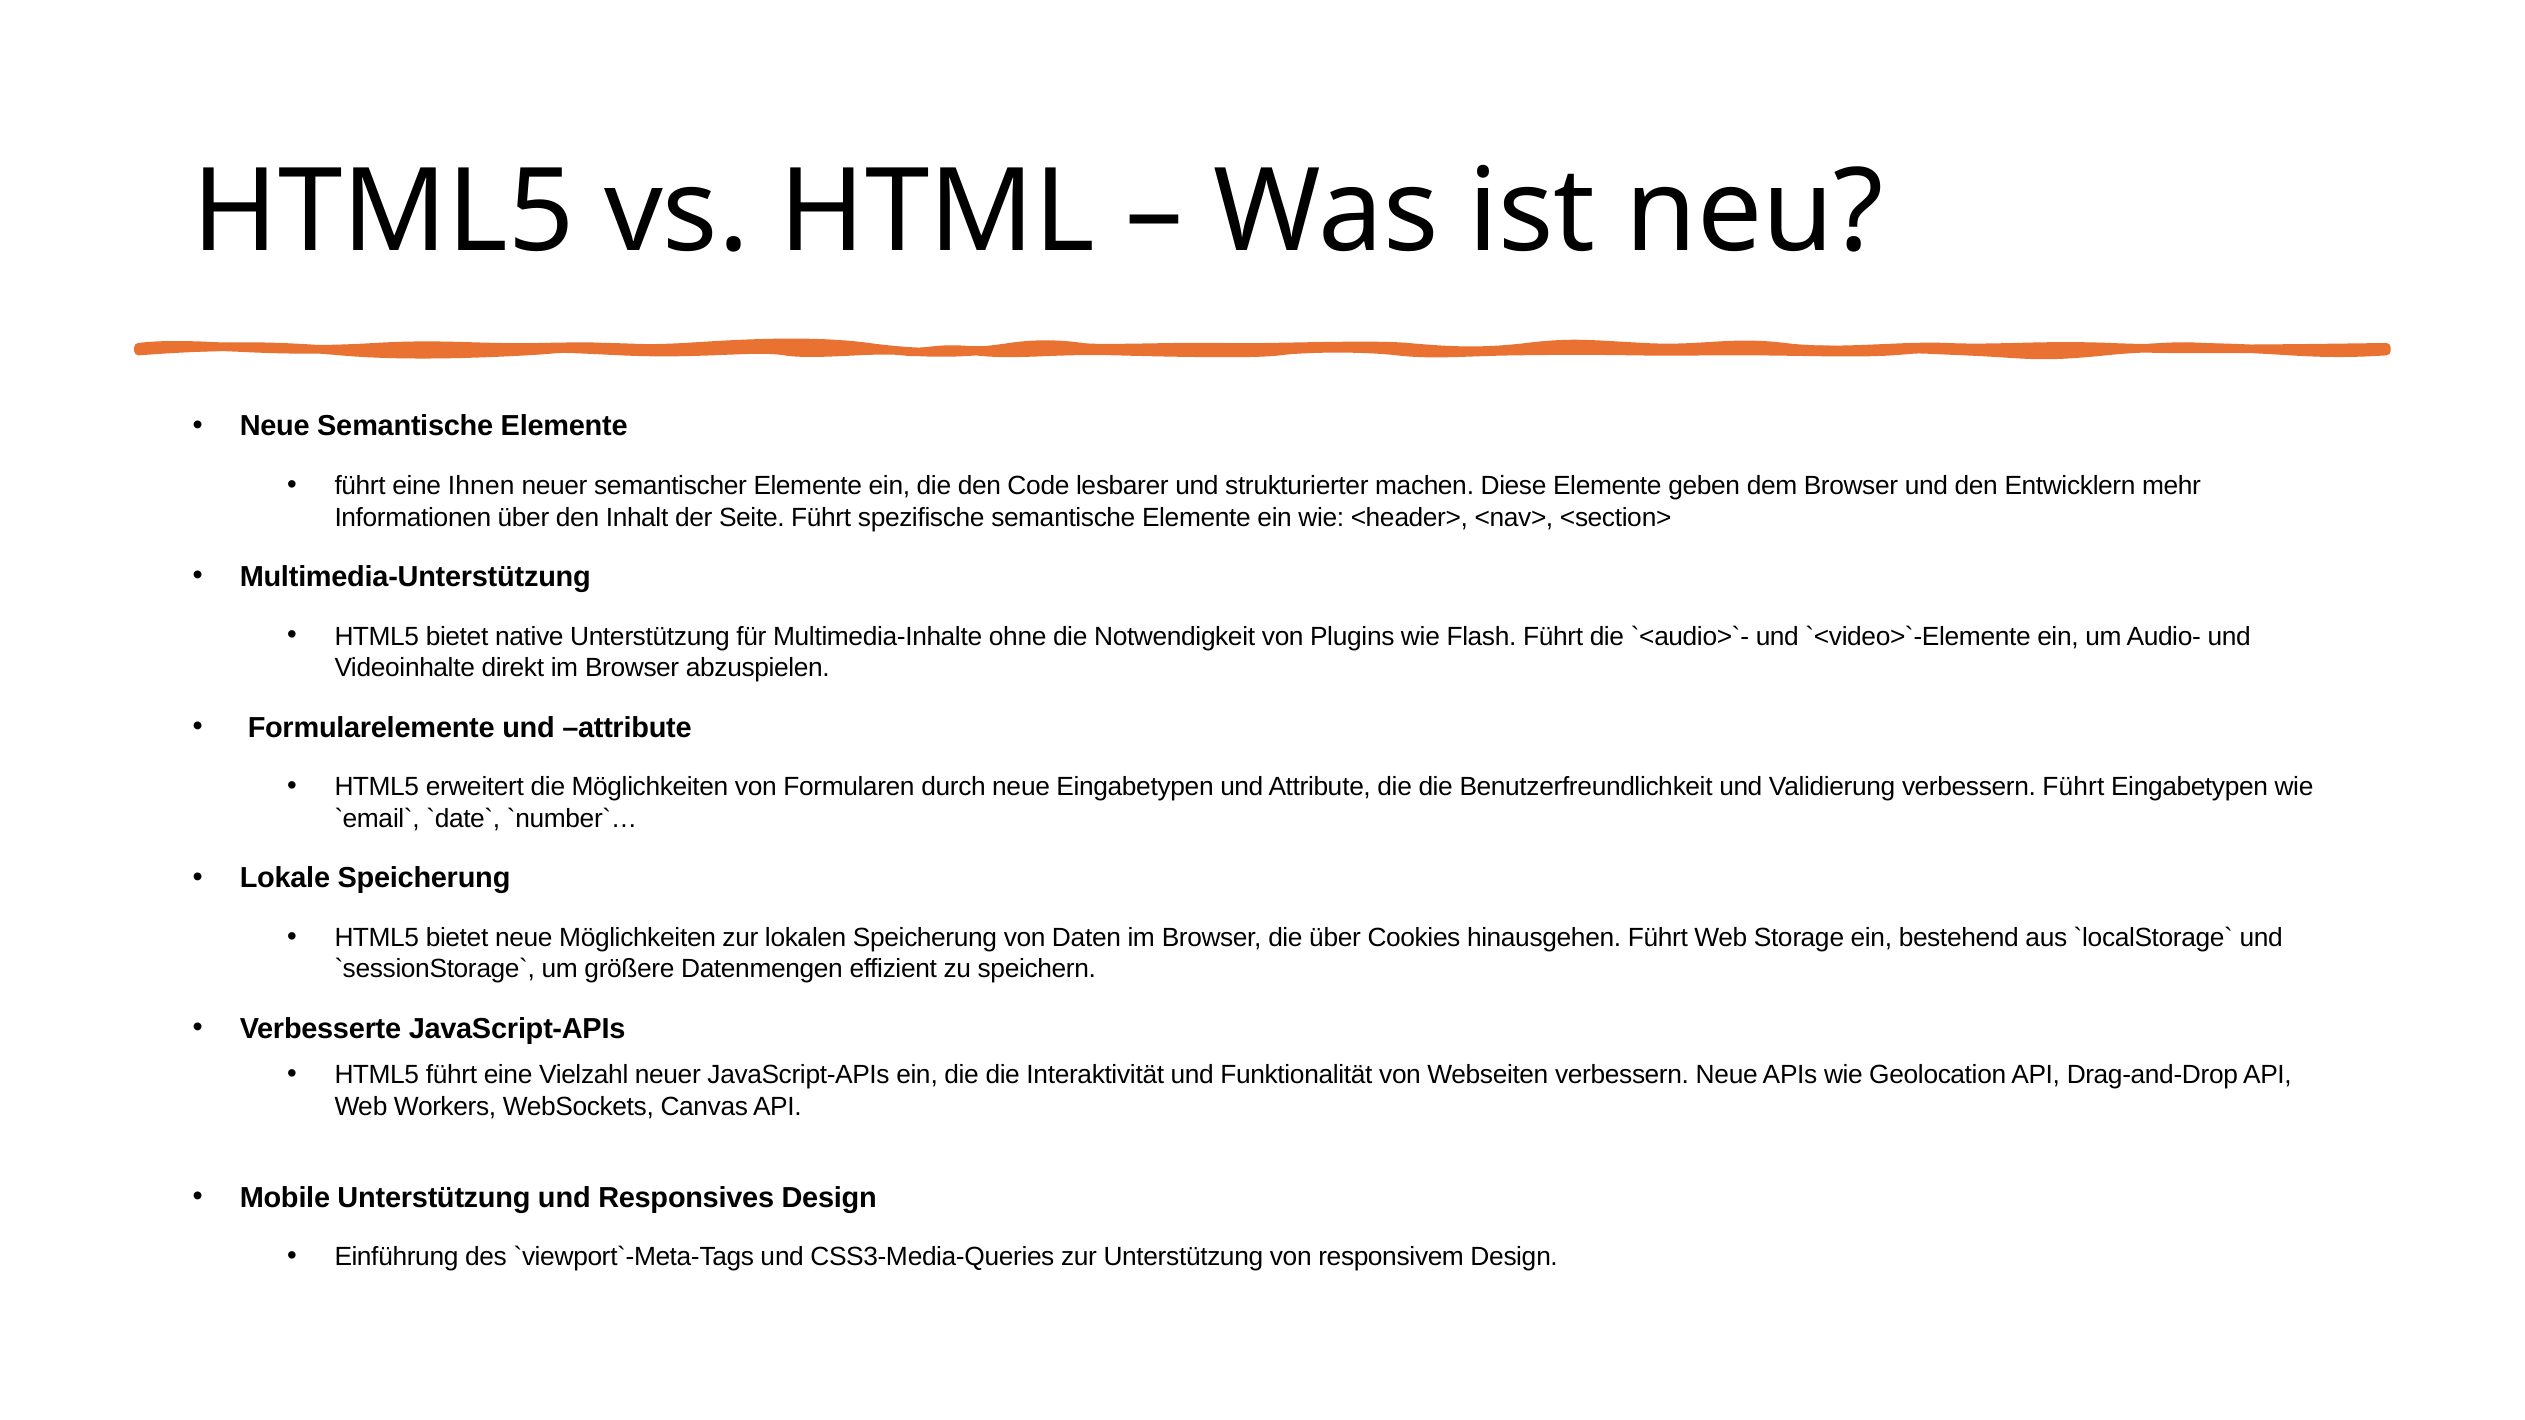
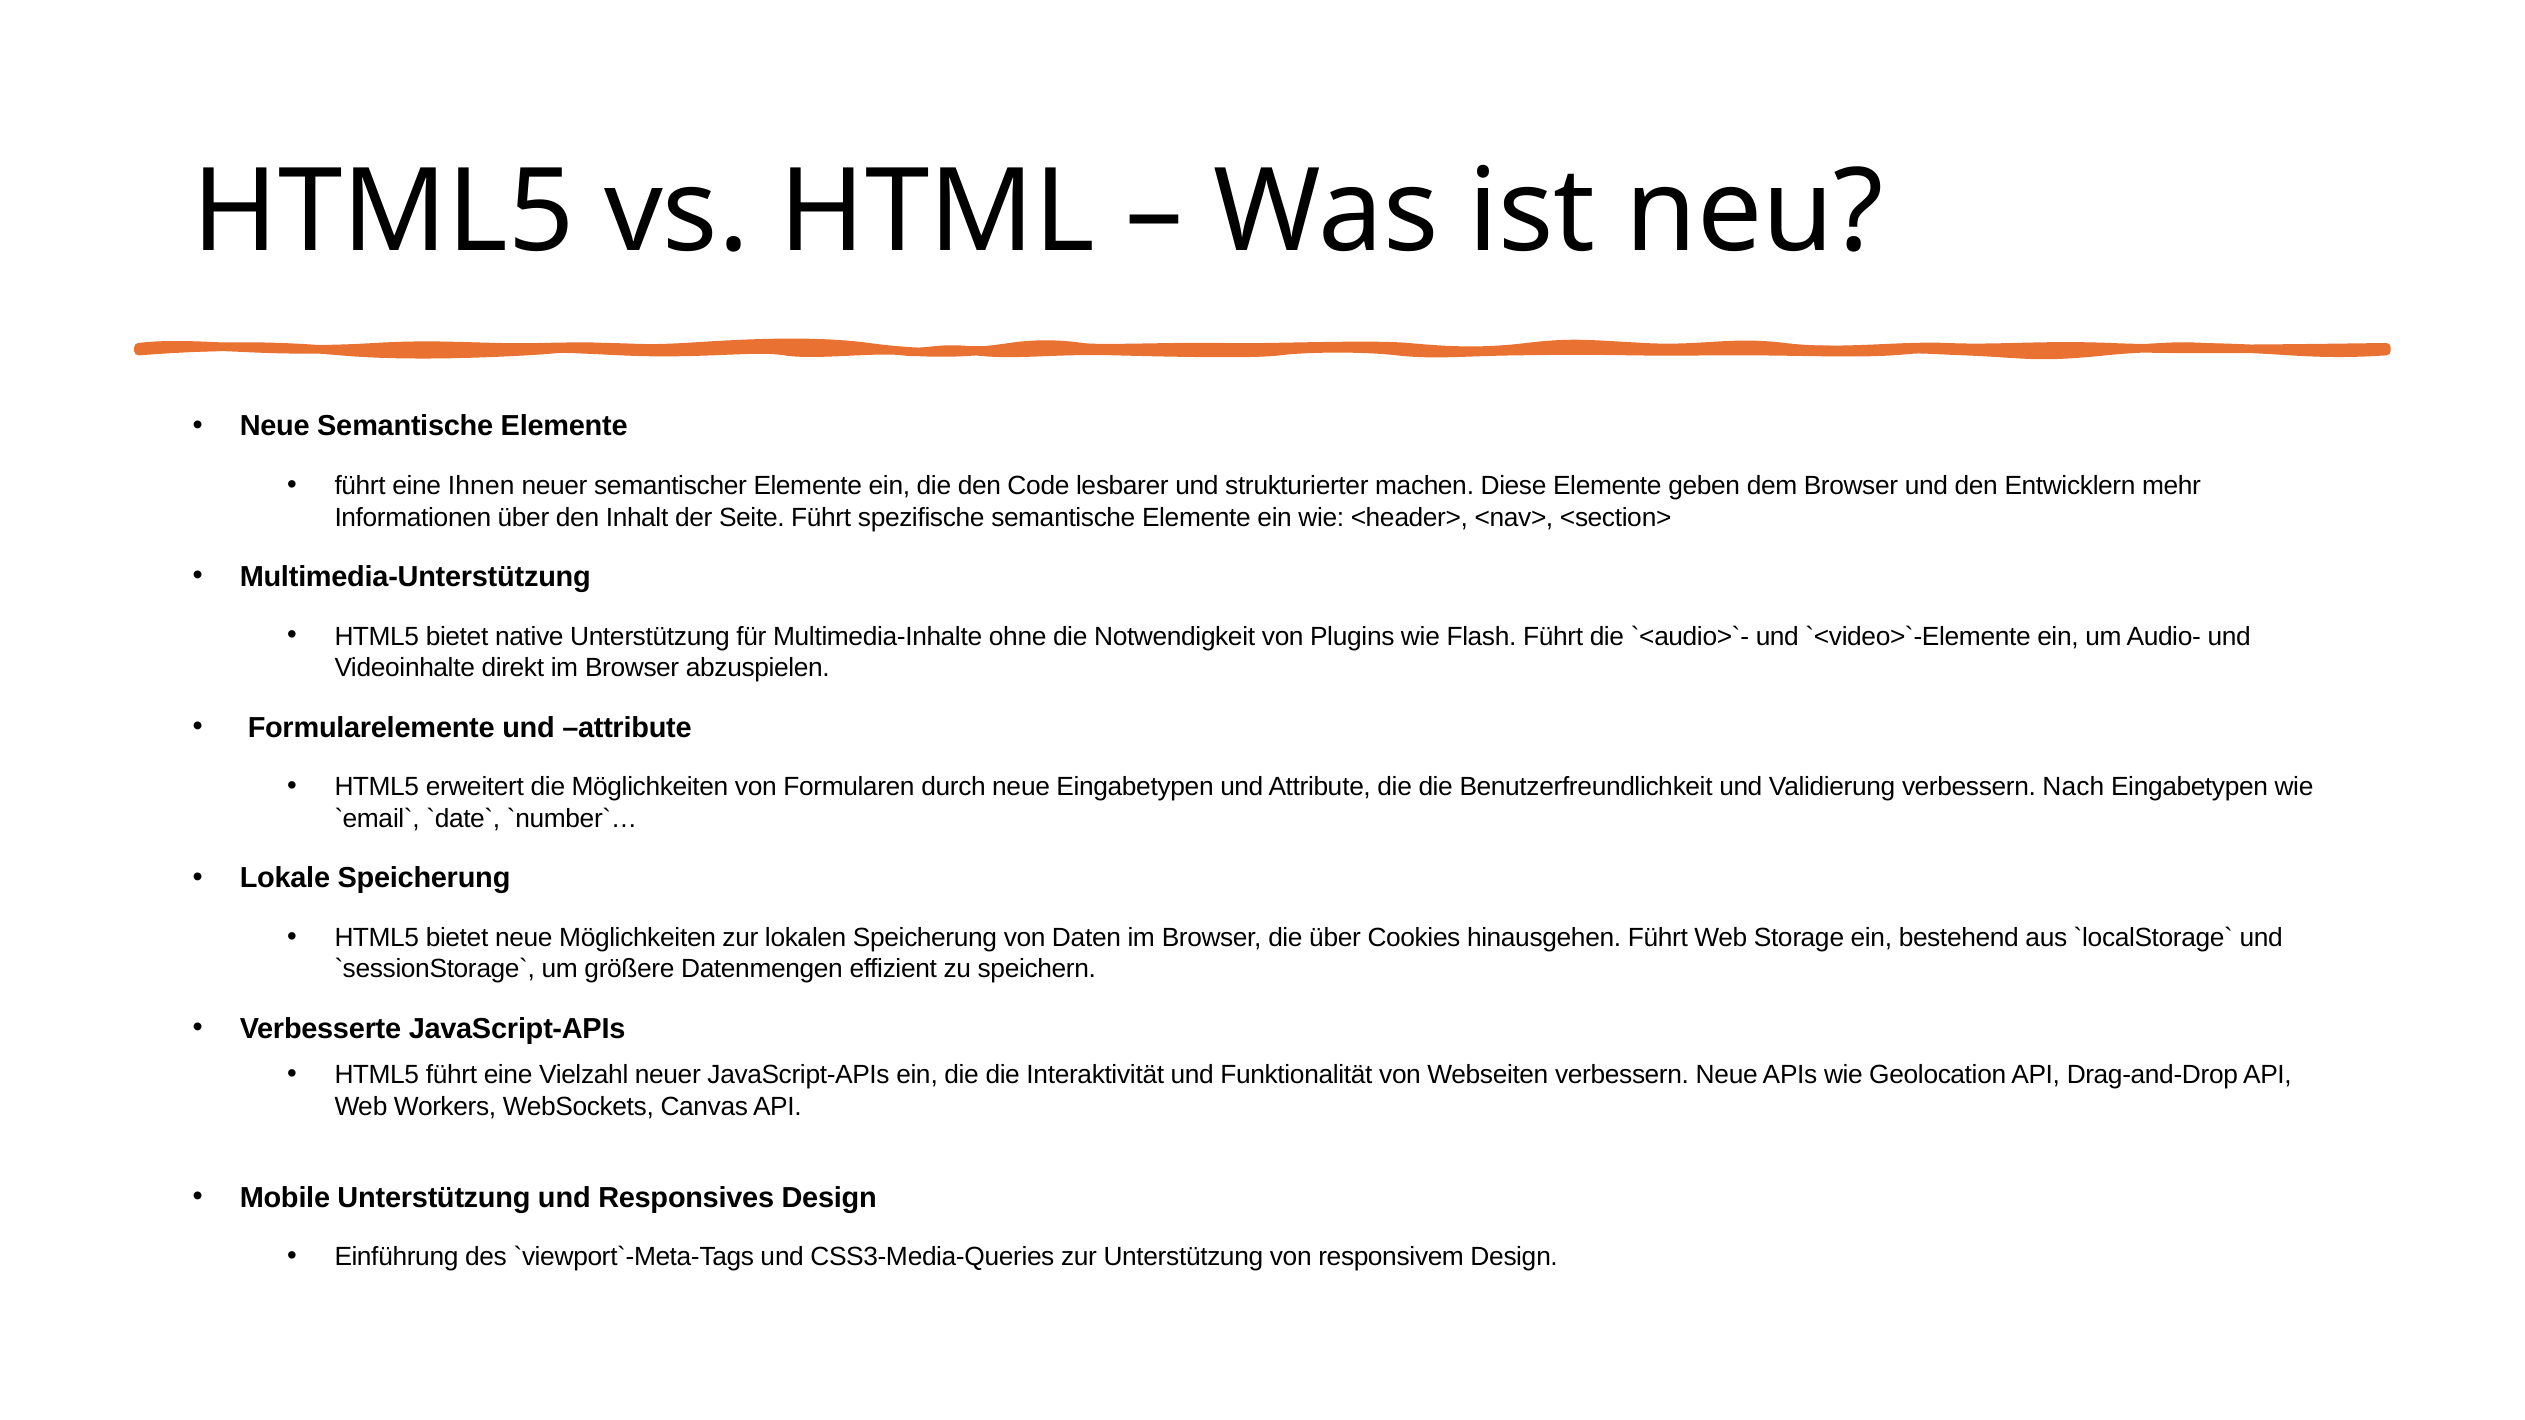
verbessern Führt: Führt -> Nach (2073, 787)
